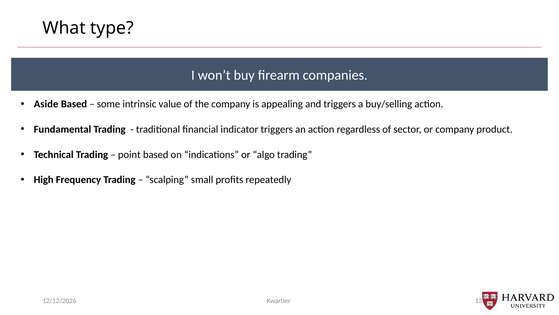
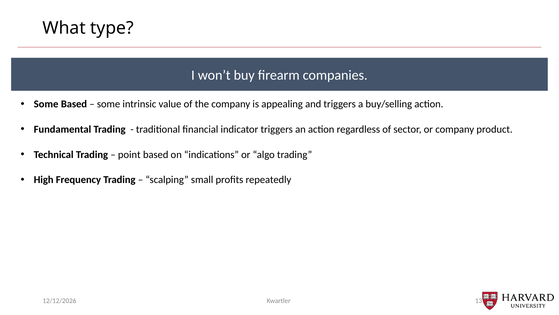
Aside: Aside -> Some (46, 104)
